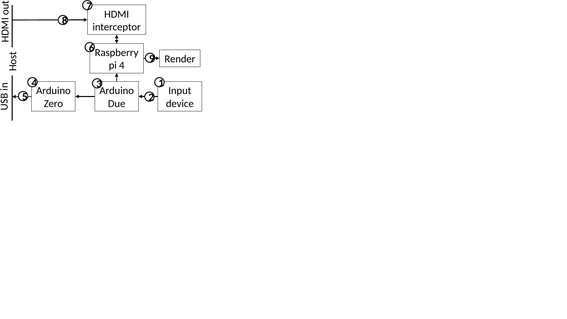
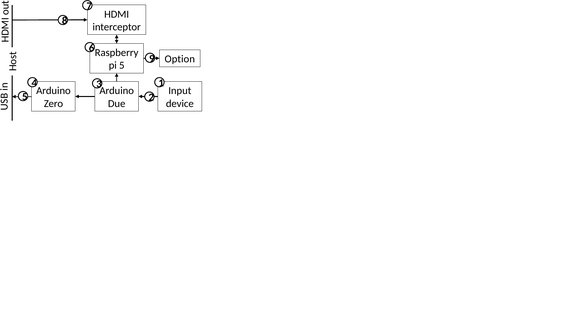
Render: Render -> Option (180, 59)
pi 4: 4 -> 5 (122, 65)
